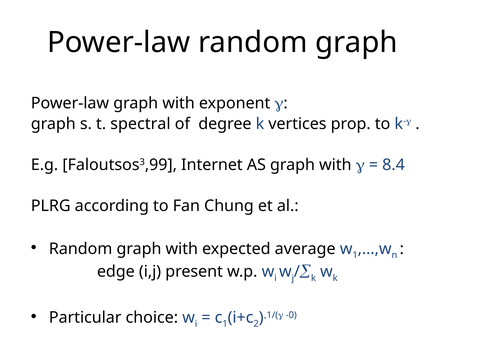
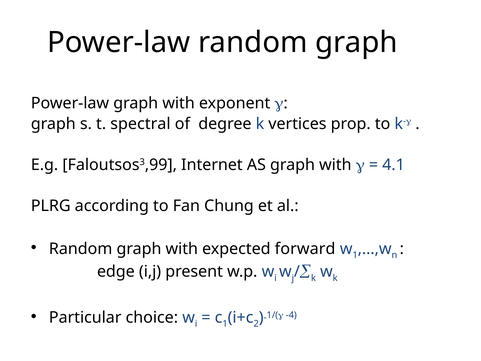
8.4: 8.4 -> 4.1 (394, 165)
average: average -> forward (305, 249)
-0: -0 -> -4 (291, 315)
